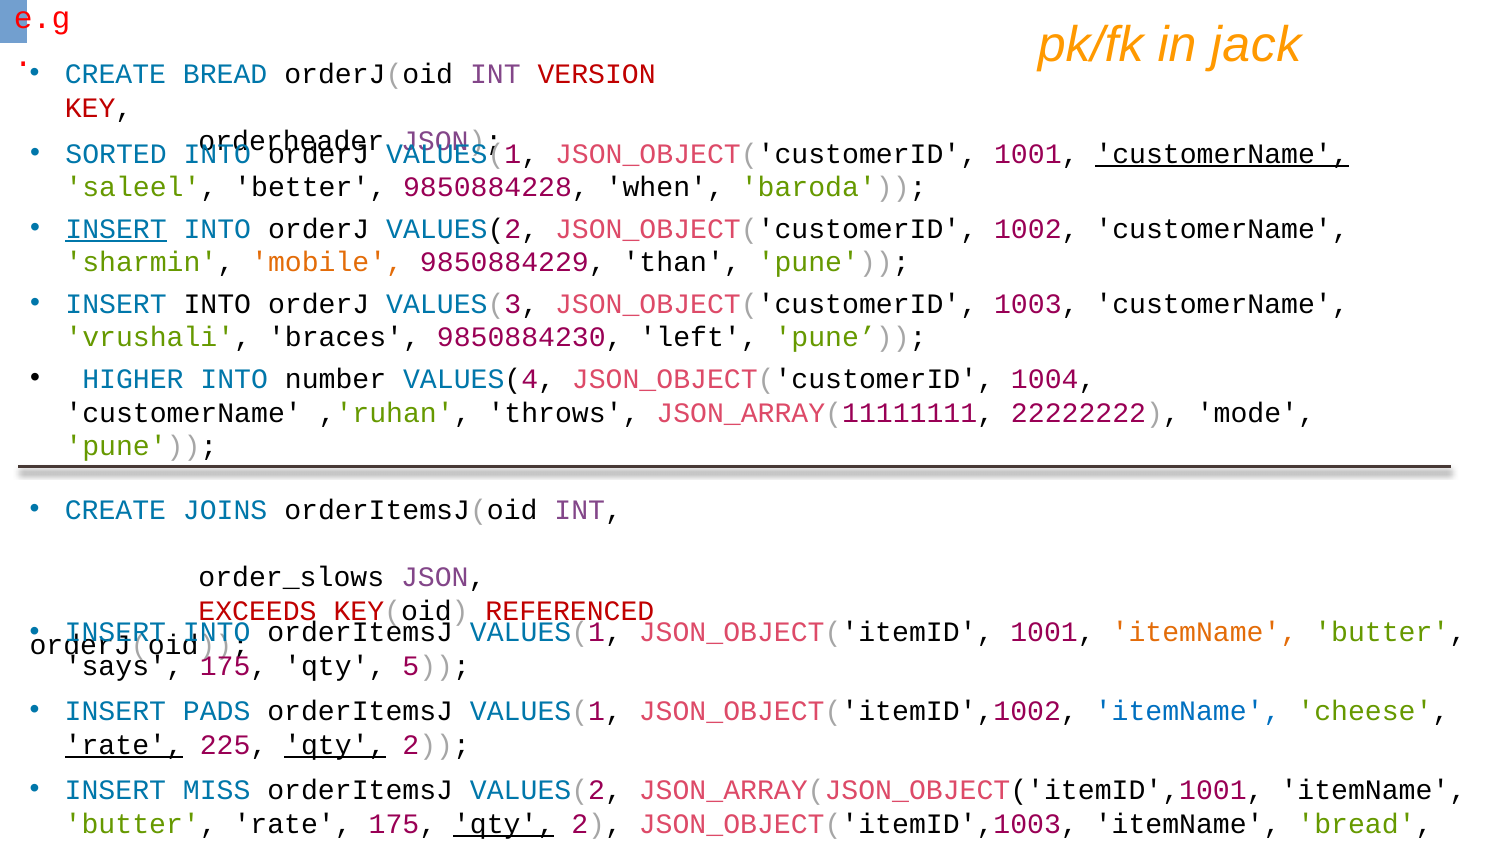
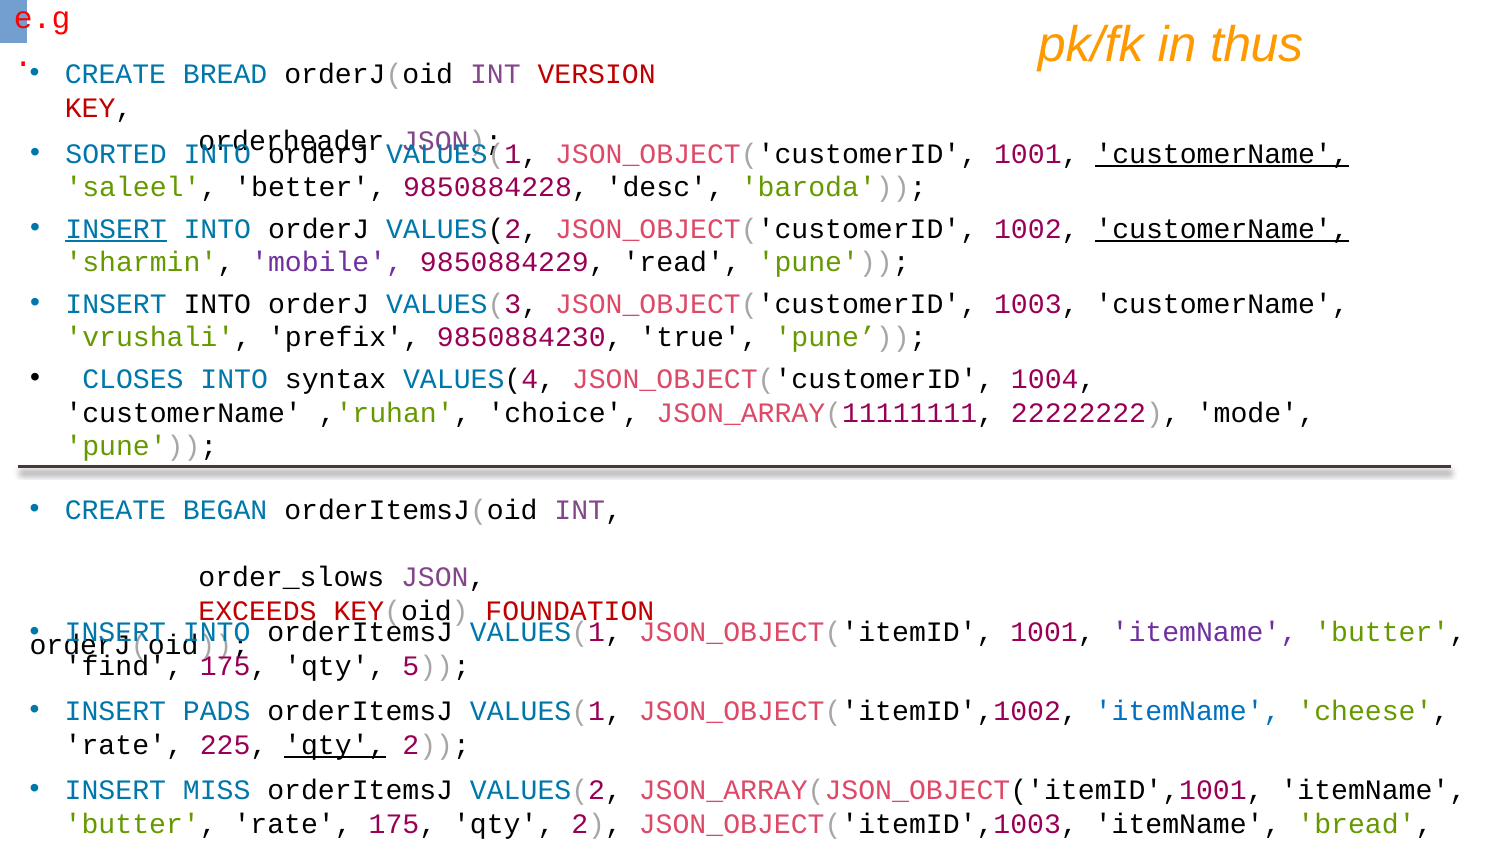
jack: jack -> thus (1257, 45)
when: when -> desc (665, 188)
customerName underline: none -> present (1222, 229)
mobile colour: orange -> purple (327, 263)
than: than -> read (682, 263)
braces: braces -> prefix (344, 338)
left: left -> true (699, 338)
HIGHER: HIGHER -> CLOSES (133, 379)
number: number -> syntax (336, 379)
throws: throws -> choice (564, 413)
JOINS: JOINS -> BEGAN (225, 510)
REFERENCED: REFERENCED -> FOUNDATION (570, 611)
itemName colour: orange -> purple (1205, 633)
says: says -> find (124, 666)
rate underline: present -> none (124, 745)
qty underline: present -> none (504, 824)
